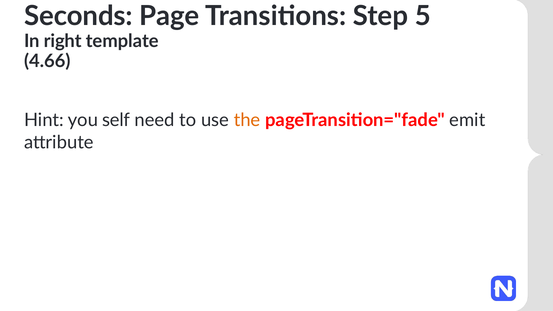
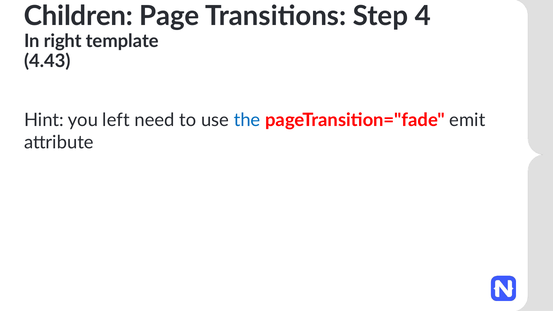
Seconds: Seconds -> Children (78, 16)
5: 5 -> 4 (423, 16)
4.66: 4.66 -> 4.43 (47, 61)
self: self -> left (116, 120)
the colour: orange -> blue (247, 120)
